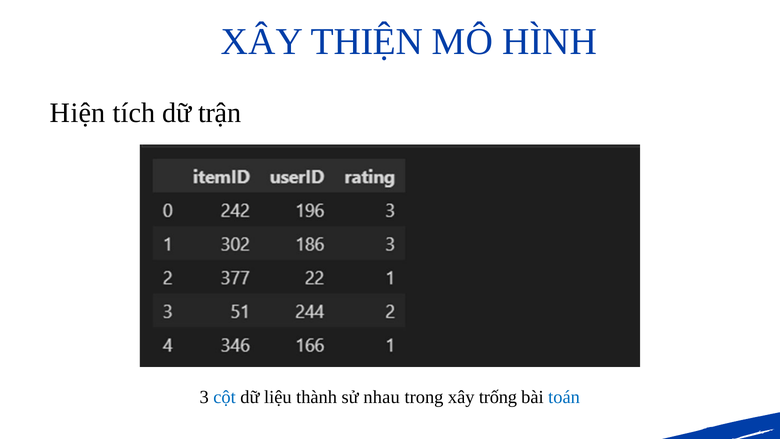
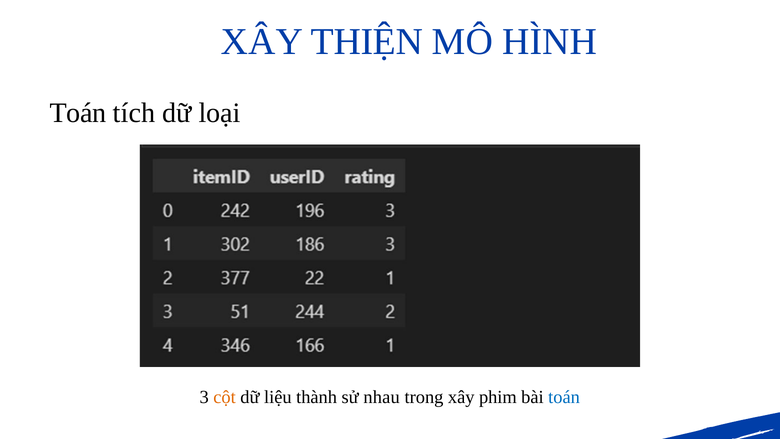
Hiện: Hiện -> Toán (78, 113)
trận: trận -> loại (220, 113)
cột colour: blue -> orange (225, 397)
trống: trống -> phim (498, 397)
